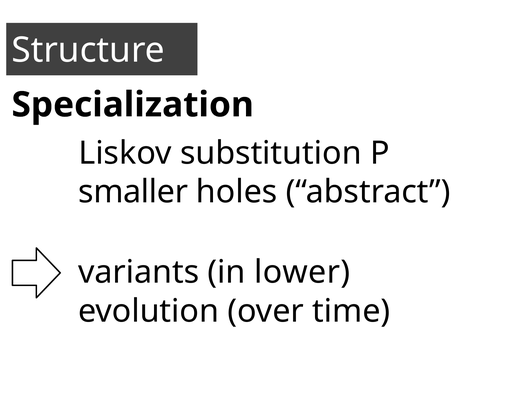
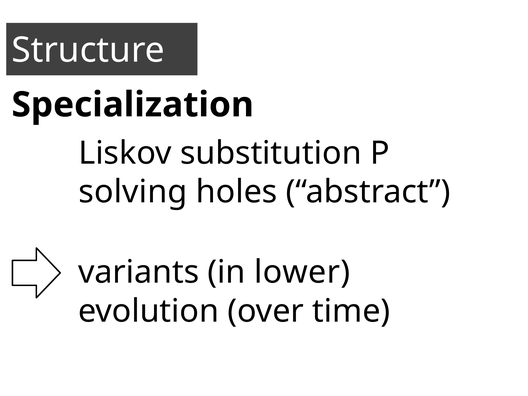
smaller: smaller -> solving (133, 192)
